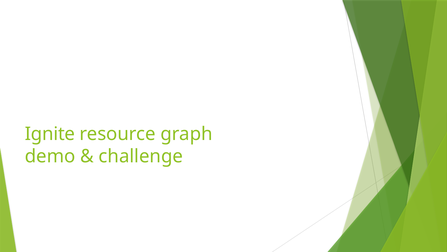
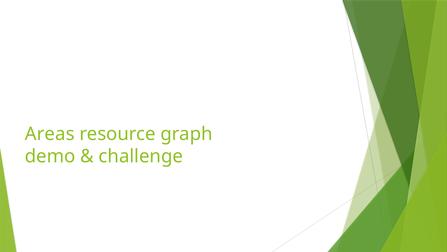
Ignite: Ignite -> Areas (50, 134)
